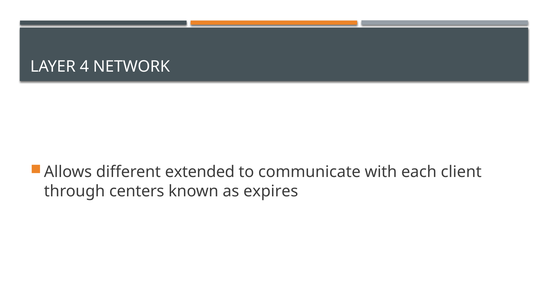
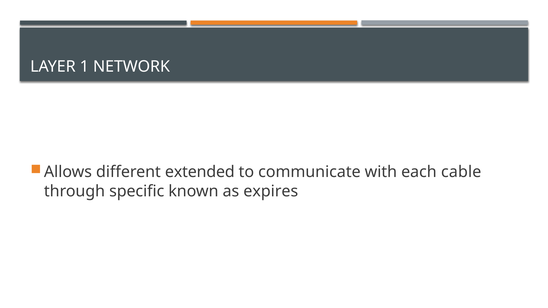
4: 4 -> 1 (84, 67)
client: client -> cable (461, 172)
centers: centers -> specific (137, 191)
